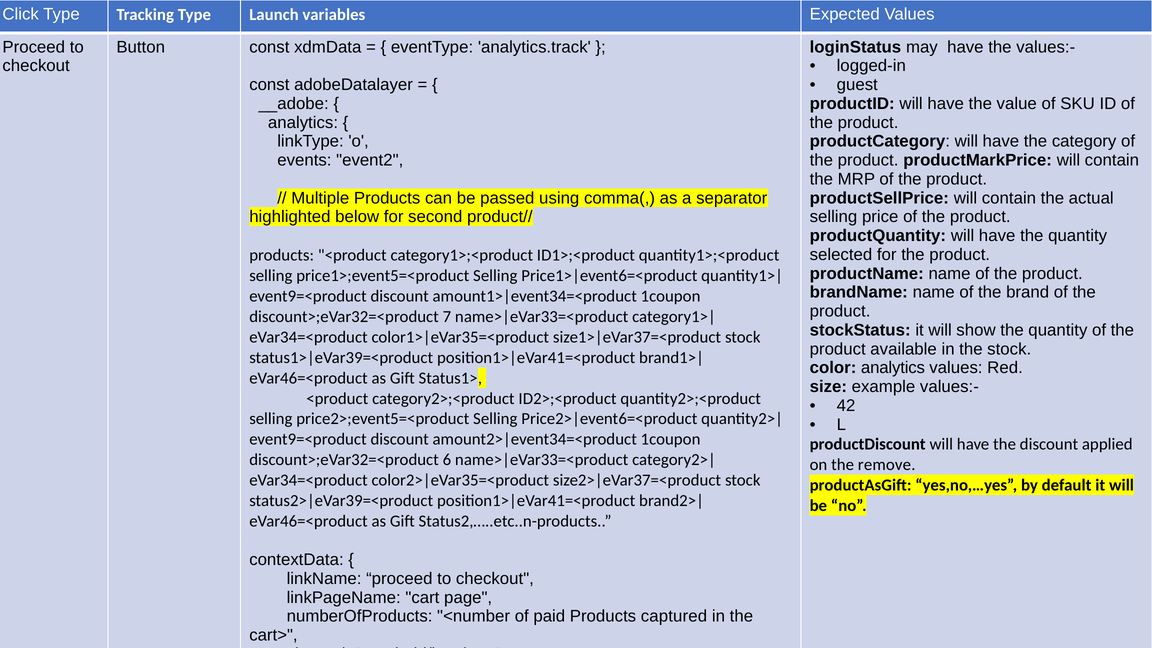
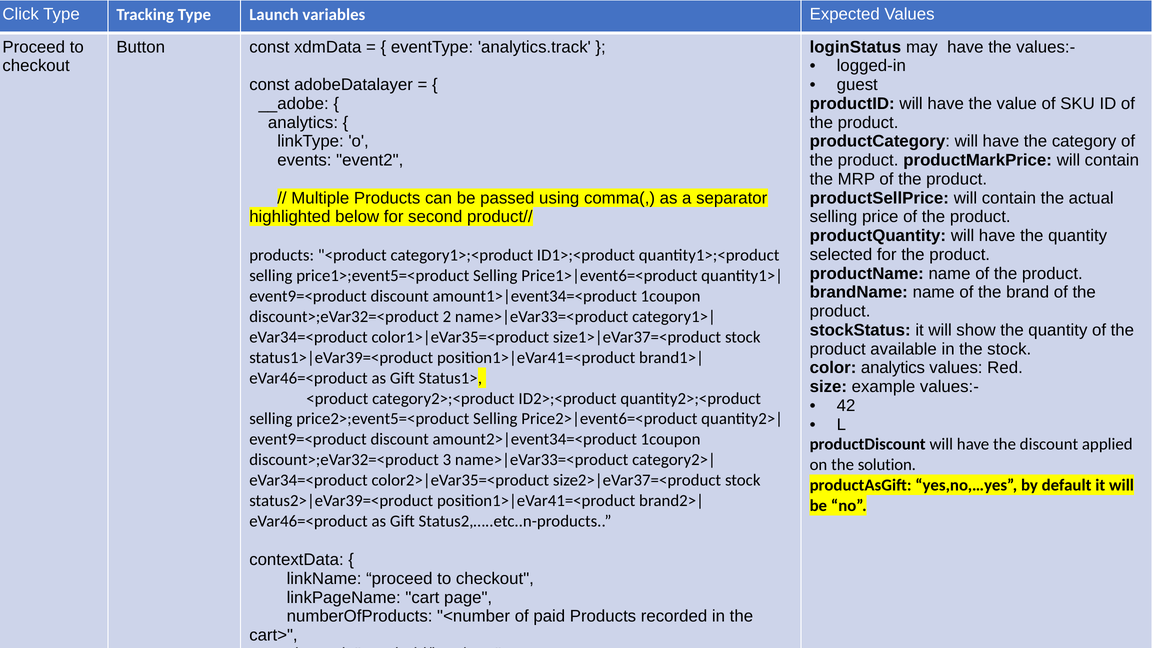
7: 7 -> 2 (447, 317)
6: 6 -> 3 (447, 460)
remove: remove -> solution (887, 465)
captured: captured -> recorded (674, 616)
